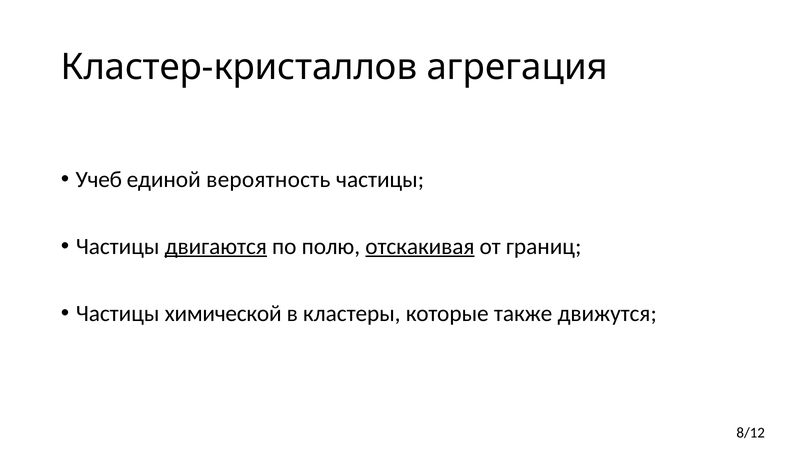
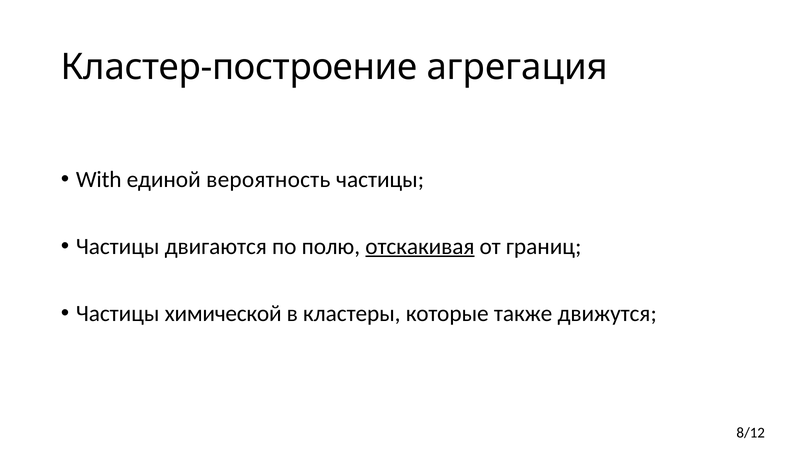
Кластер-кристаллов: Кластер-кристаллов -> Кластер-построение (239, 67)
Учеб: Учеб -> With (99, 180)
двигаются underline: present -> none (216, 247)
